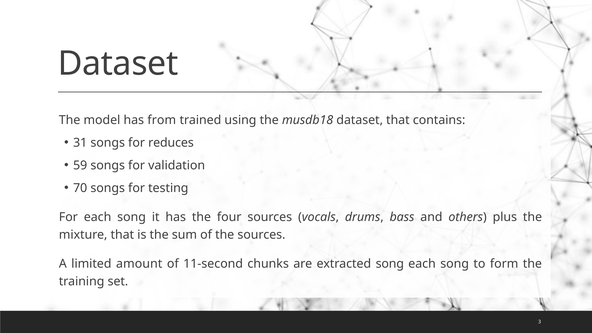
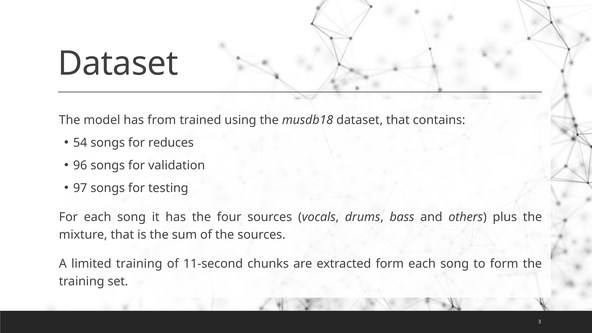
31: 31 -> 54 (80, 143)
59: 59 -> 96 (80, 165)
70: 70 -> 97 (80, 188)
limited amount: amount -> training (139, 264)
extracted song: song -> form (390, 264)
